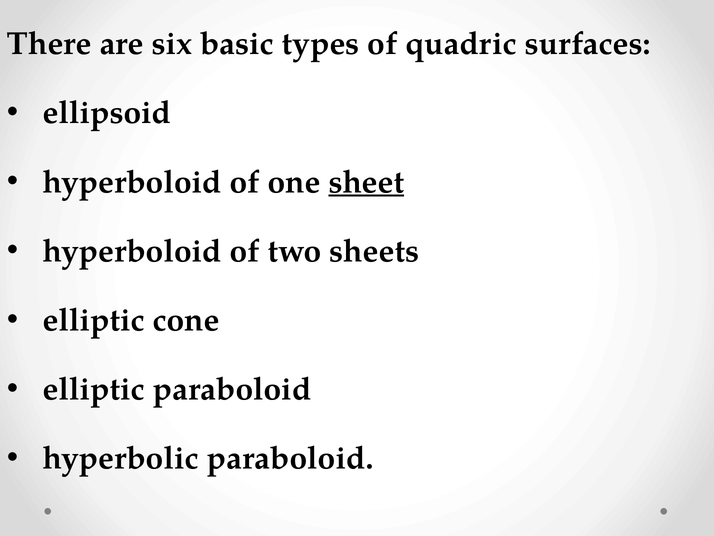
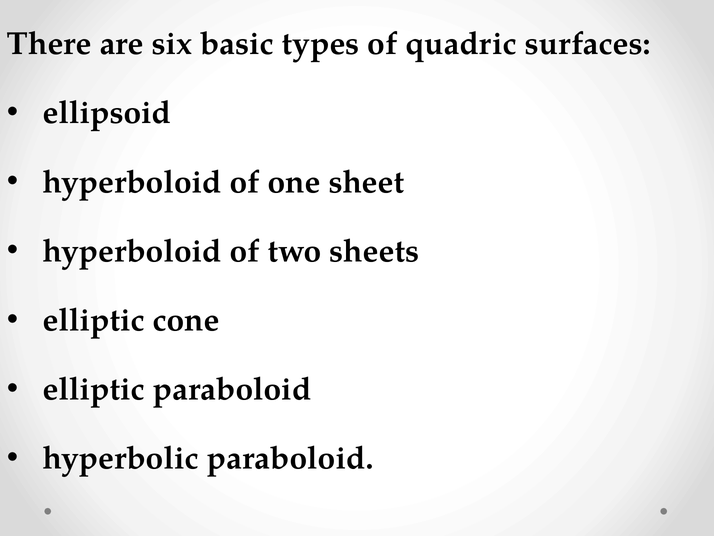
sheet underline: present -> none (366, 182)
